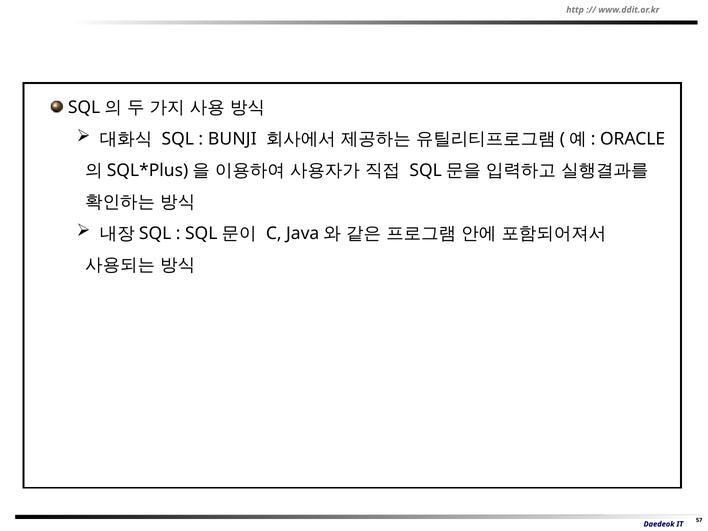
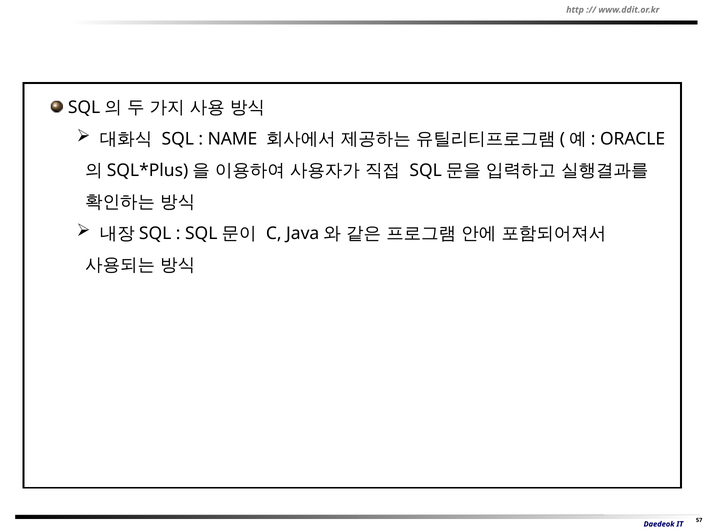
BUNJI: BUNJI -> NAME (232, 139)
